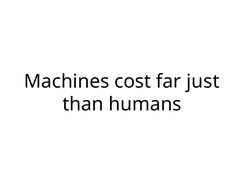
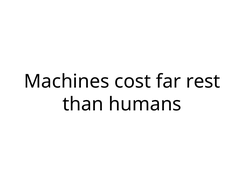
just: just -> rest (203, 81)
